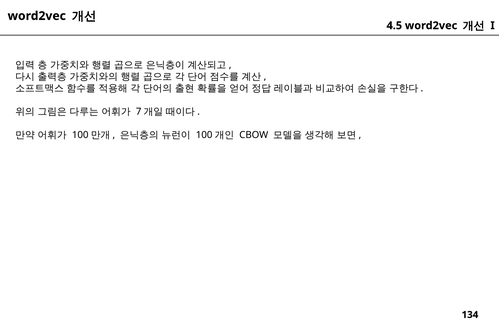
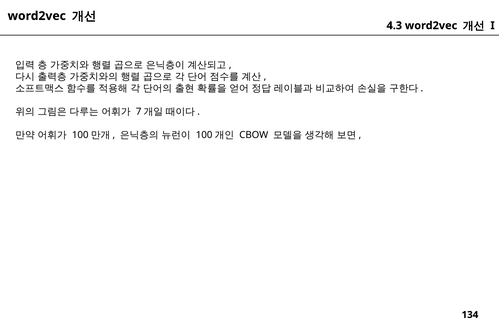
4.5: 4.5 -> 4.3 (394, 26)
